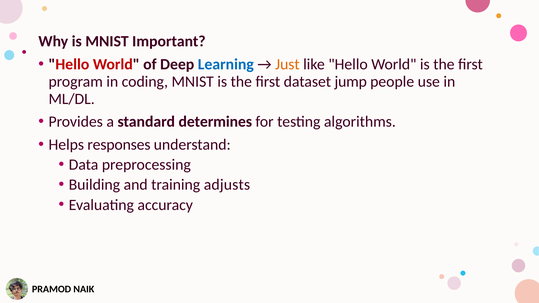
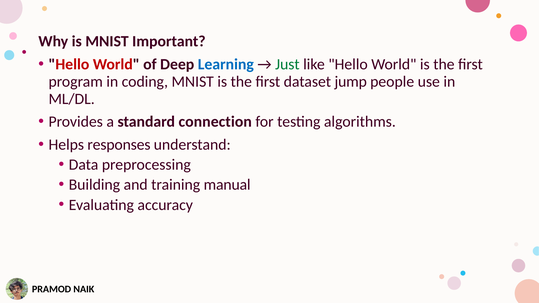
Just colour: orange -> green (287, 64)
determines: determines -> connection (215, 122)
adjusts: adjusts -> manual (227, 185)
